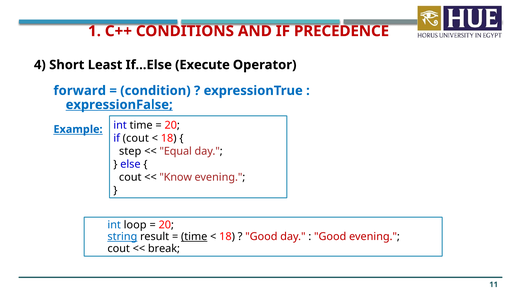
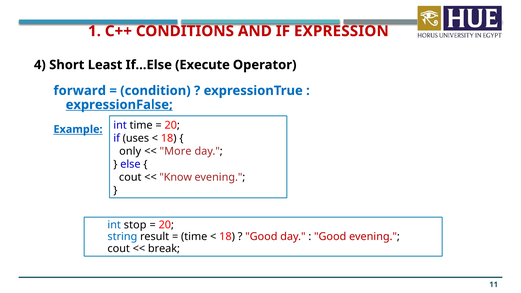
PRECEDENCE: PRECEDENCE -> EXPRESSION (341, 31)
if cout: cout -> uses (136, 138)
step: step -> only (130, 151)
Equal: Equal -> More (176, 151)
loop: loop -> stop (135, 225)
string underline: present -> none (122, 237)
time underline: present -> none (194, 237)
